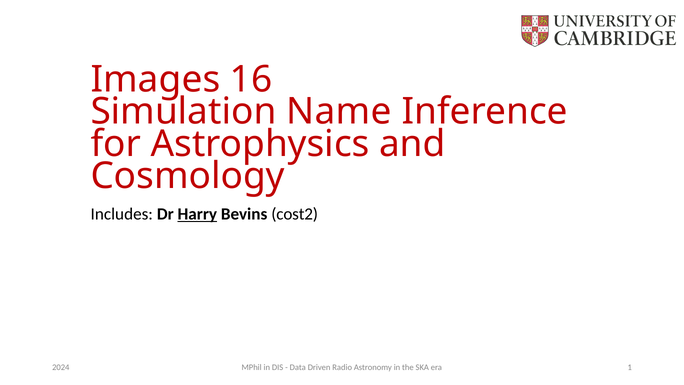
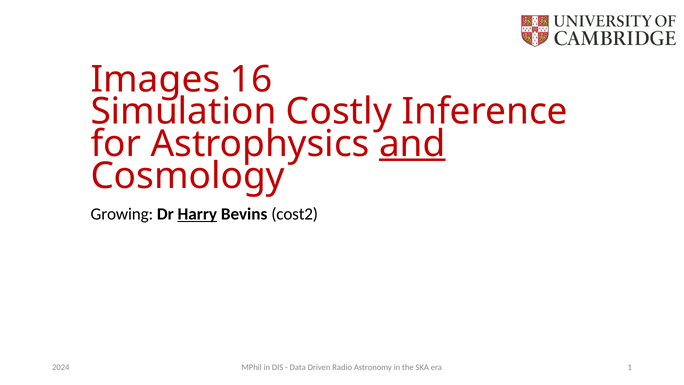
Name: Name -> Costly (339, 112)
and underline: none -> present (412, 144)
Includes: Includes -> Growing (122, 214)
